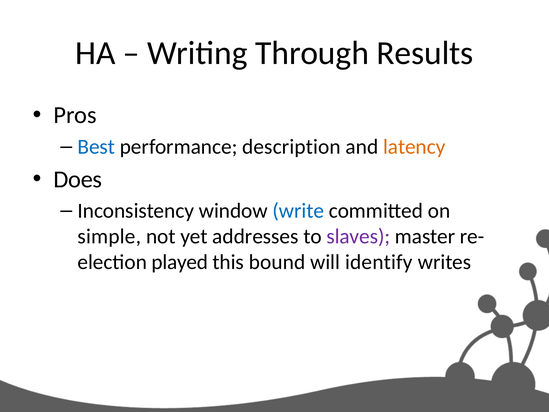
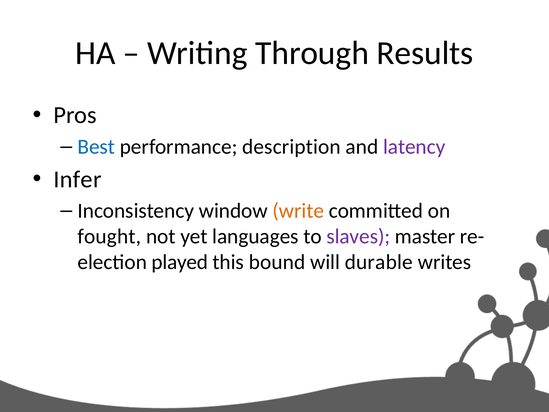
latency colour: orange -> purple (414, 147)
Does: Does -> Infer (78, 179)
write colour: blue -> orange (298, 211)
simple: simple -> fought (109, 236)
addresses: addresses -> languages (255, 236)
identify: identify -> durable (379, 262)
